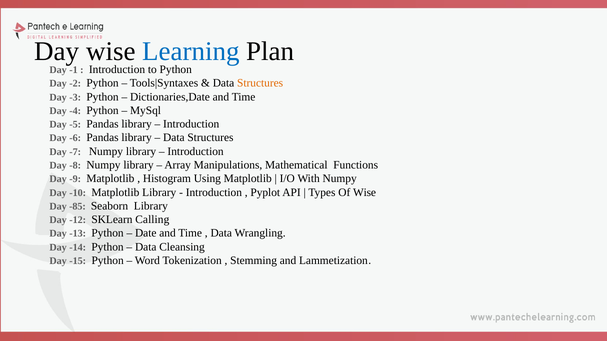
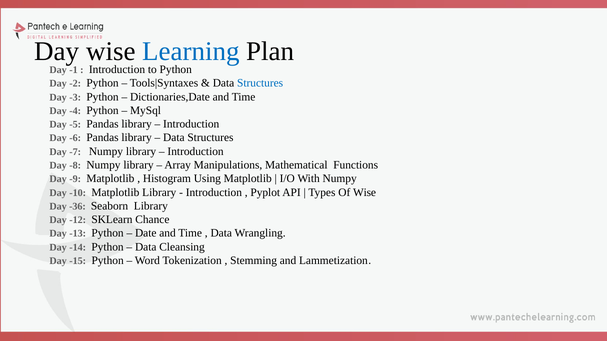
Structures colour: orange -> blue (260, 83)
-85: -85 -> -36 (77, 207)
Calling: Calling -> Chance (152, 220)
